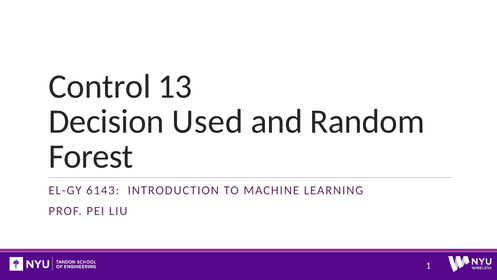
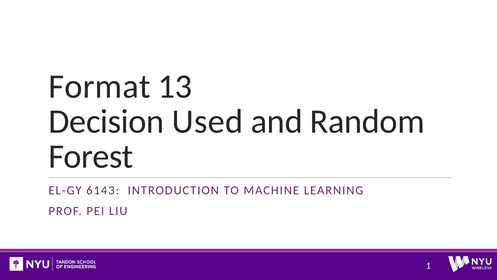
Control: Control -> Format (99, 86)
